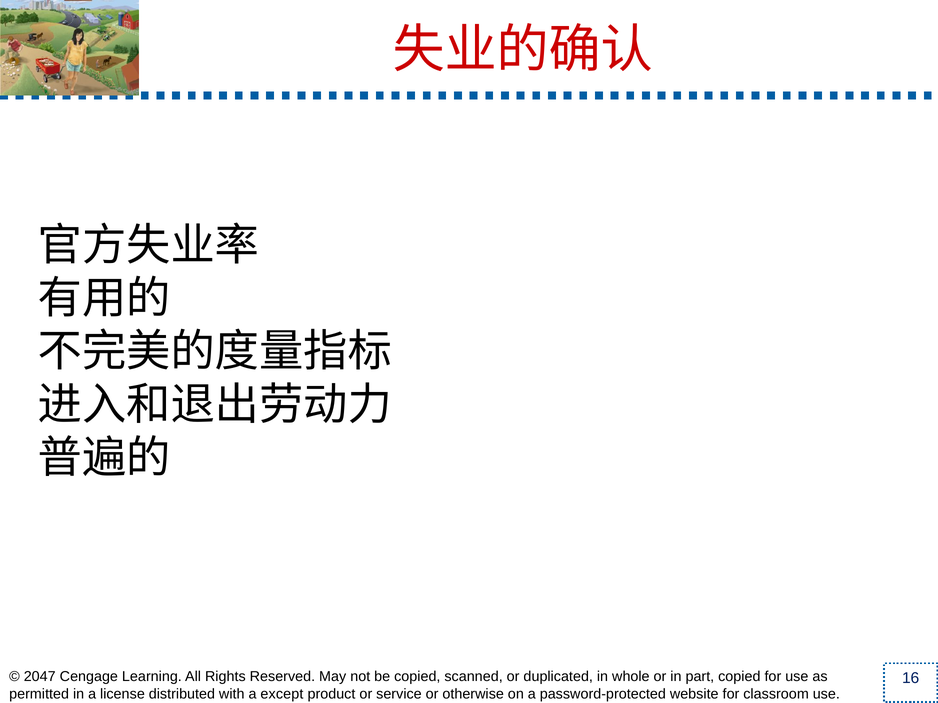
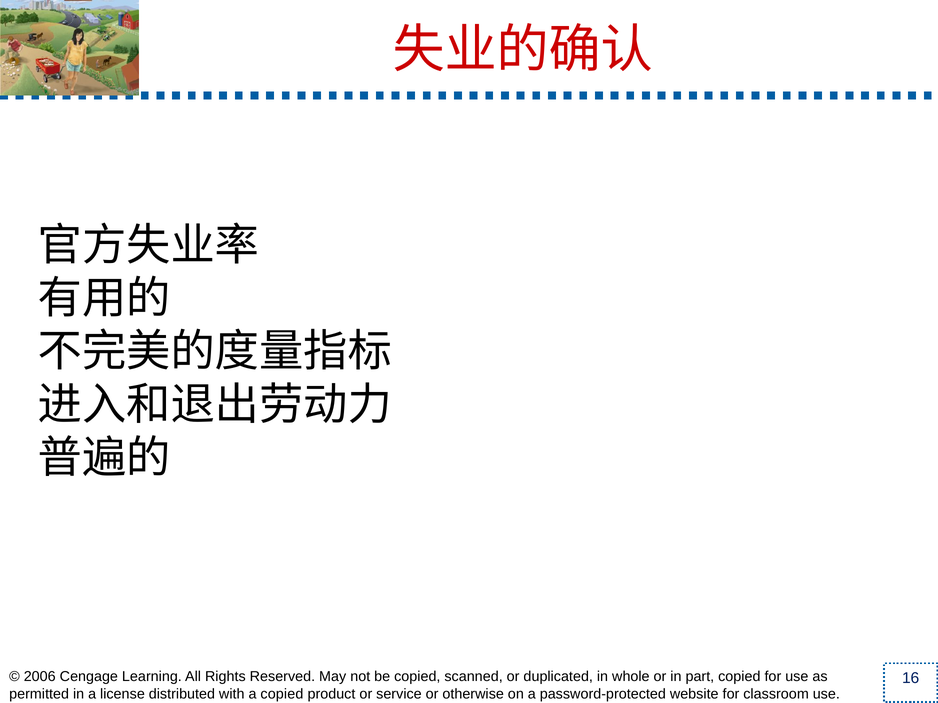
2047: 2047 -> 2006 (40, 677)
a except: except -> copied (282, 694)
